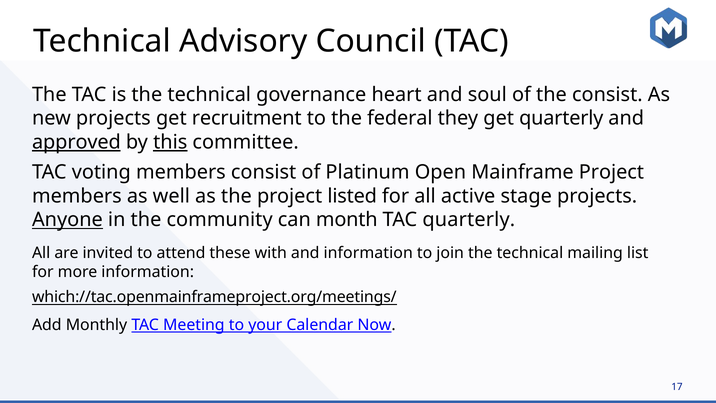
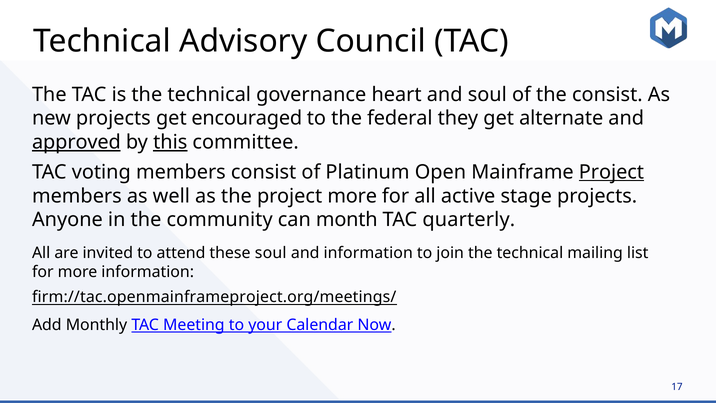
recruitment: recruitment -> encouraged (247, 118)
get quarterly: quarterly -> alternate (561, 118)
Project underline: none -> present (611, 172)
project listed: listed -> more (352, 196)
Anyone underline: present -> none (67, 220)
these with: with -> soul (271, 253)
which://tac.openmainframeproject.org/meetings/: which://tac.openmainframeproject.org/meetings/ -> firm://tac.openmainframeproject.org/meetings/ (214, 297)
